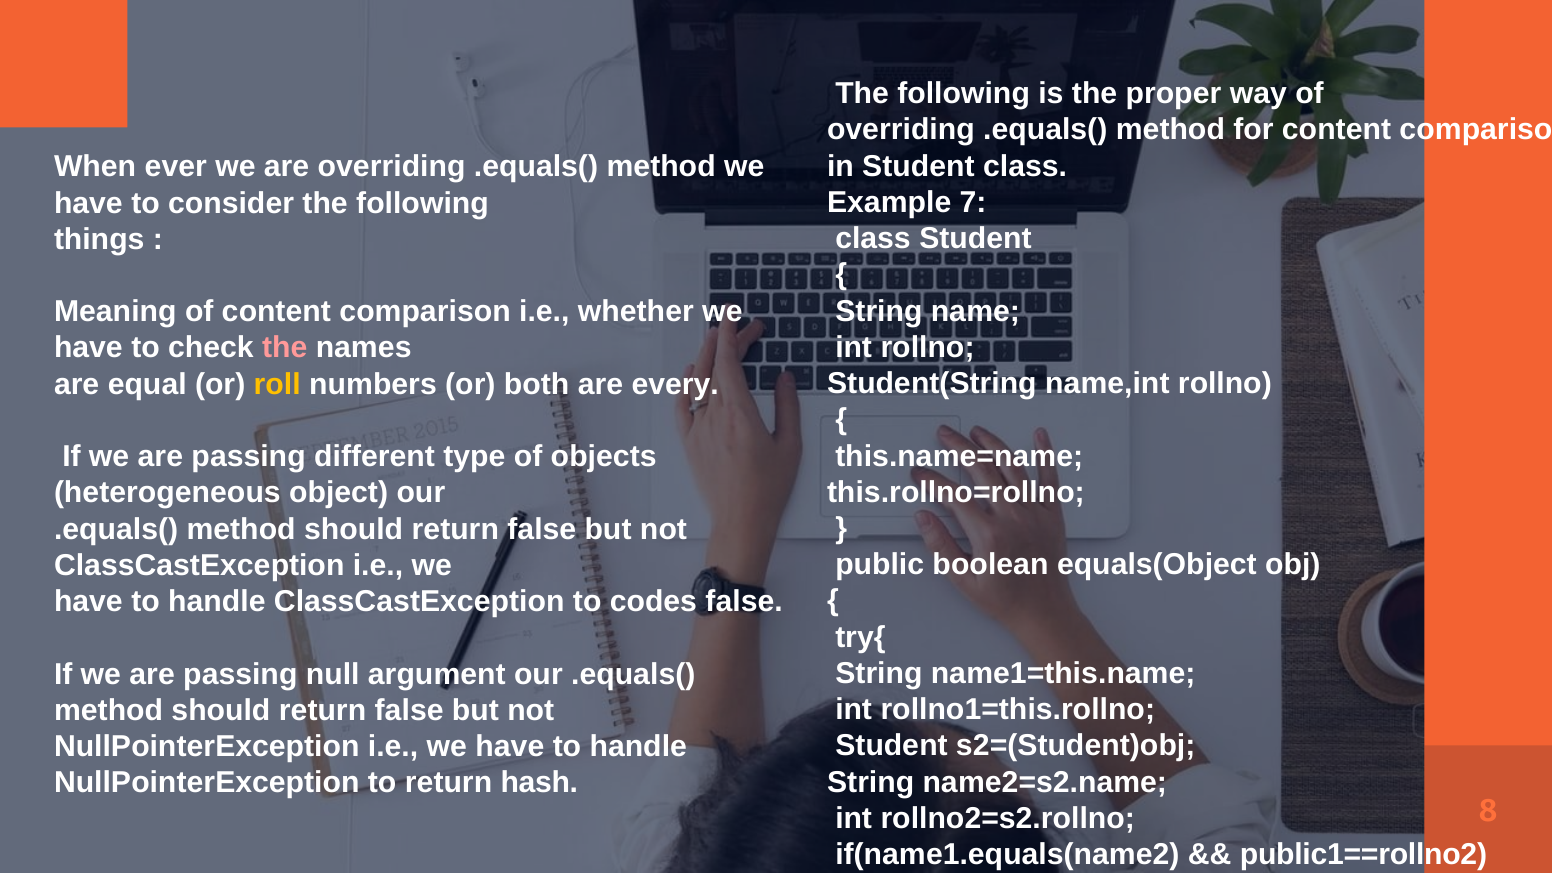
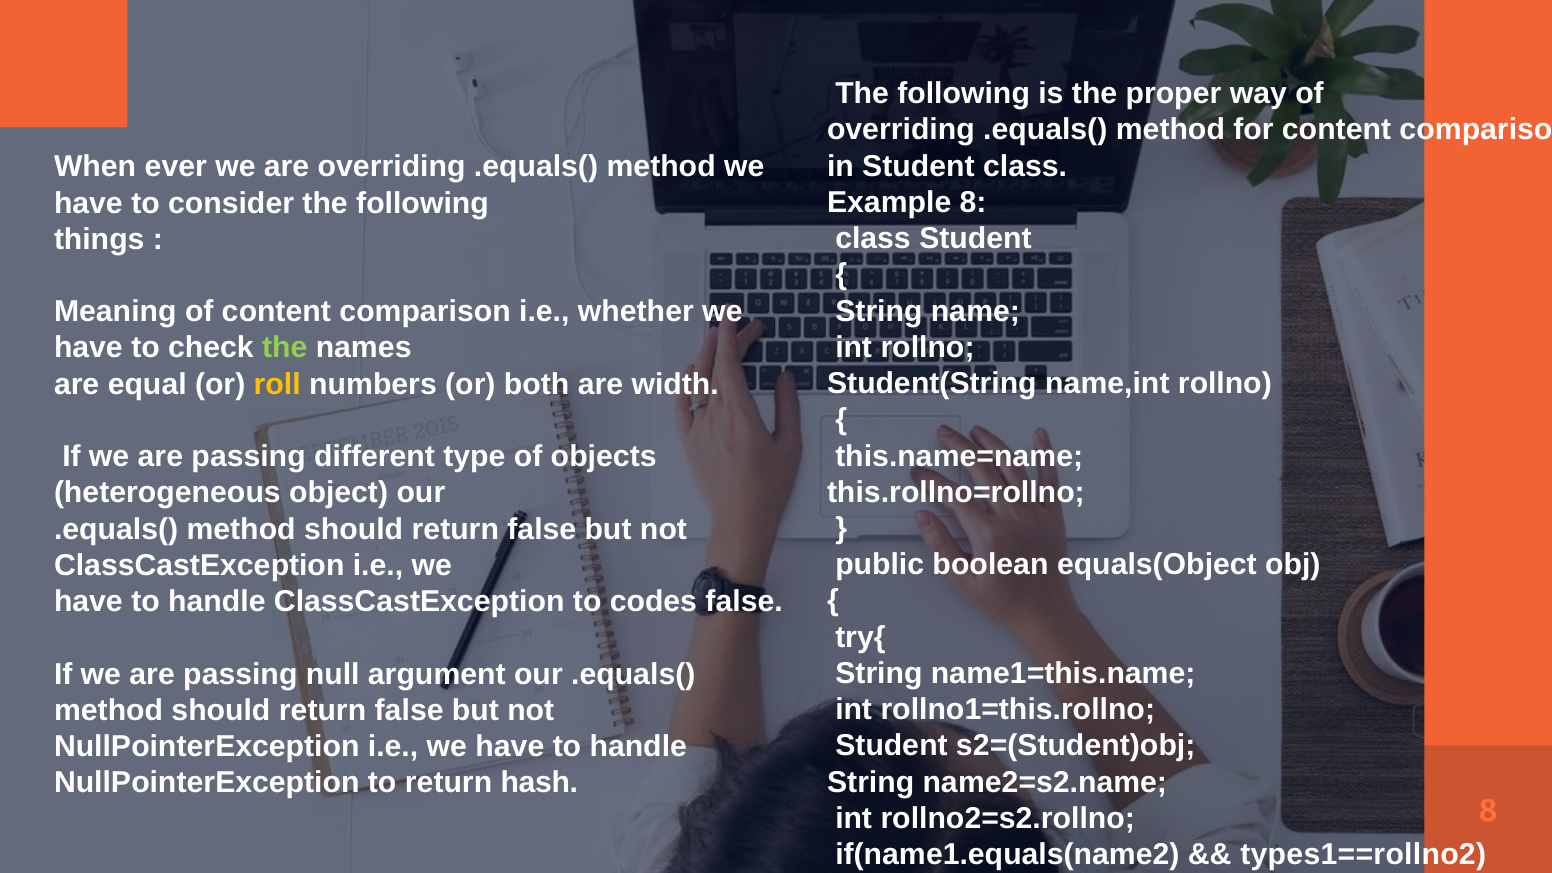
Example 7: 7 -> 8 (973, 202)
the colour: pink -> light green (285, 348)
every: every -> width (675, 384)
public1==rollno2: public1==rollno2 -> types1==rollno2 (1363, 855)
